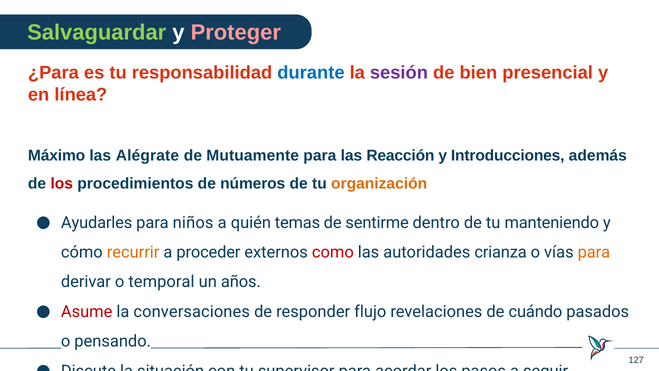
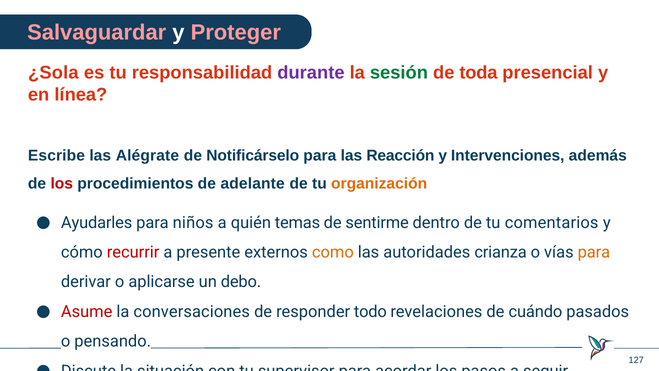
Salvaguardar colour: light green -> pink (97, 32)
¿Para: ¿Para -> ¿Sola (53, 73)
durante colour: blue -> purple (311, 73)
sesión colour: purple -> green (399, 73)
bien: bien -> toda (478, 73)
Máximo: Máximo -> Escribe (56, 155)
Mutuamente: Mutuamente -> Notificárselo (253, 155)
Introducciones: Introducciones -> Intervenciones (508, 155)
números: números -> adelante (253, 183)
manteniendo: manteniendo -> comentarios (552, 223)
recurrir colour: orange -> red (133, 252)
proceder: proceder -> presente (208, 252)
como colour: red -> orange (333, 252)
temporal: temporal -> aplicarse (162, 282)
años: años -> debo (241, 282)
flujo: flujo -> todo (370, 311)
